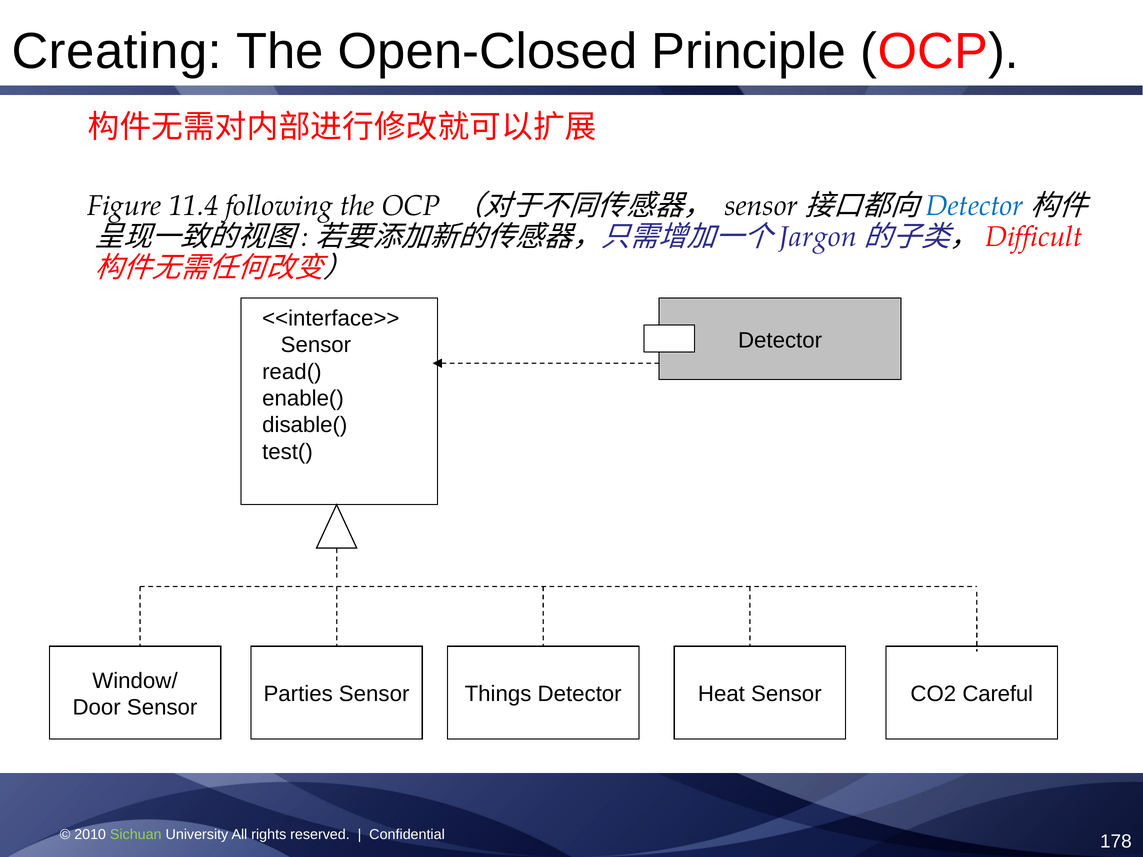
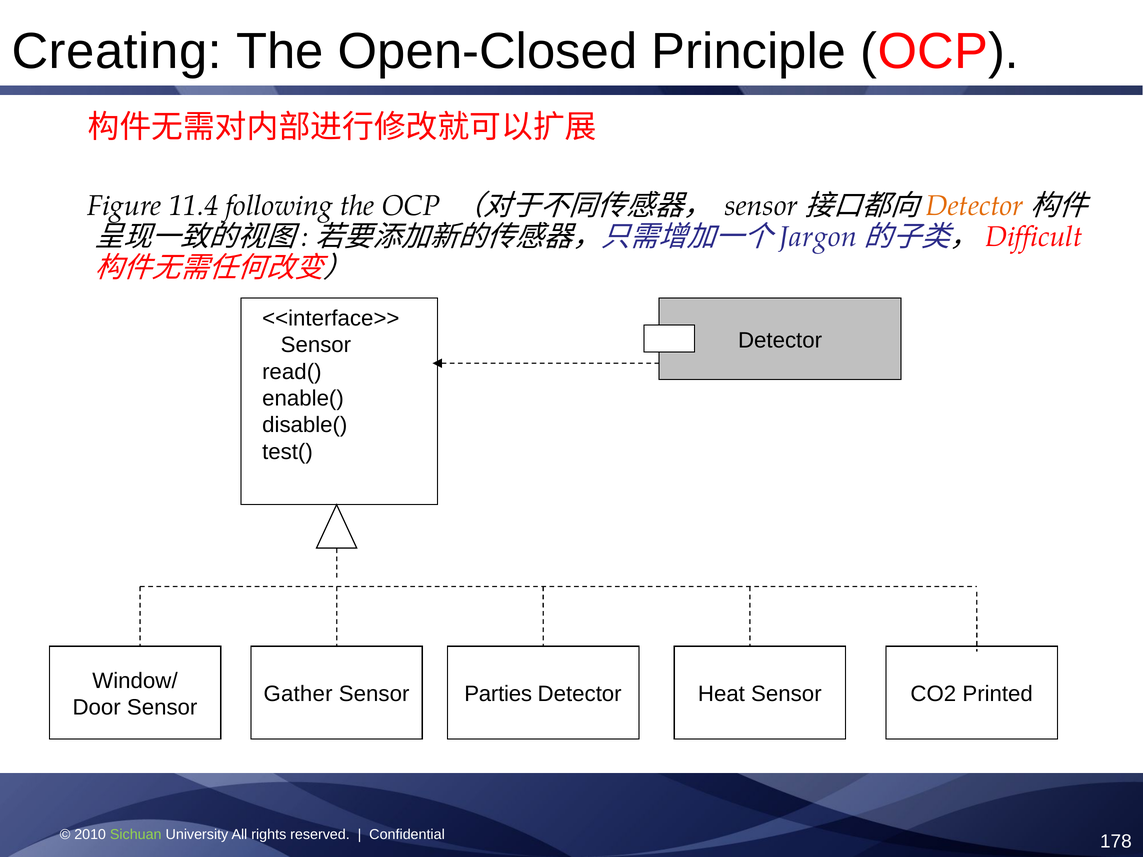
Detector colour: blue -> orange (975, 206)
Parties: Parties -> Gather (298, 694)
Things: Things -> Parties (498, 694)
Careful: Careful -> Printed (998, 694)
